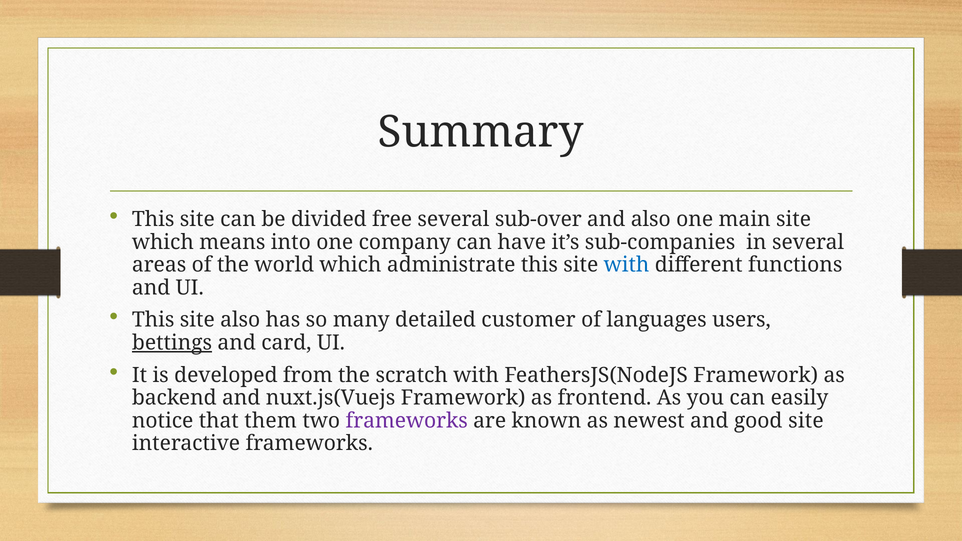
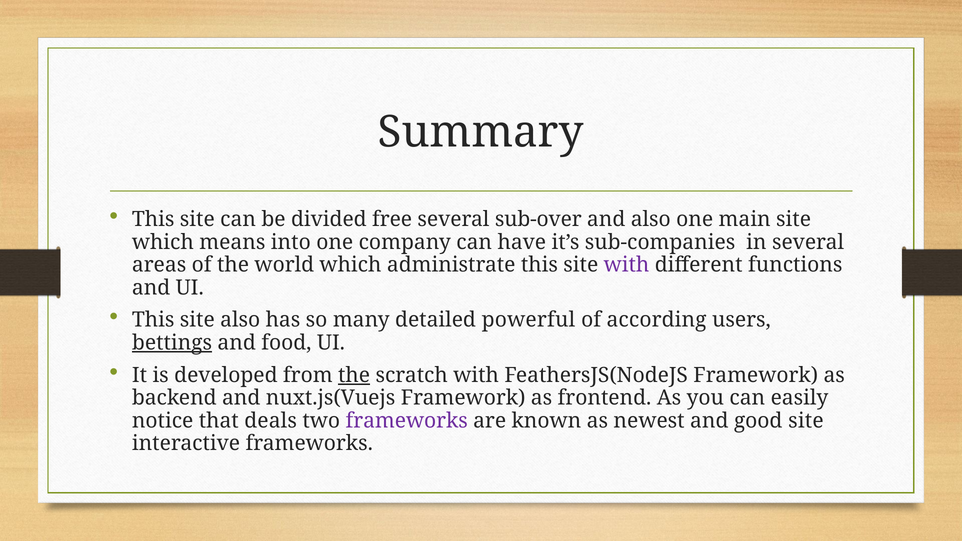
with colour: blue -> purple (627, 265)
customer: customer -> powerful (528, 320)
languages: languages -> according (657, 320)
card: card -> food (286, 343)
the underline: none -> present (354, 375)
them: them -> deals (271, 421)
